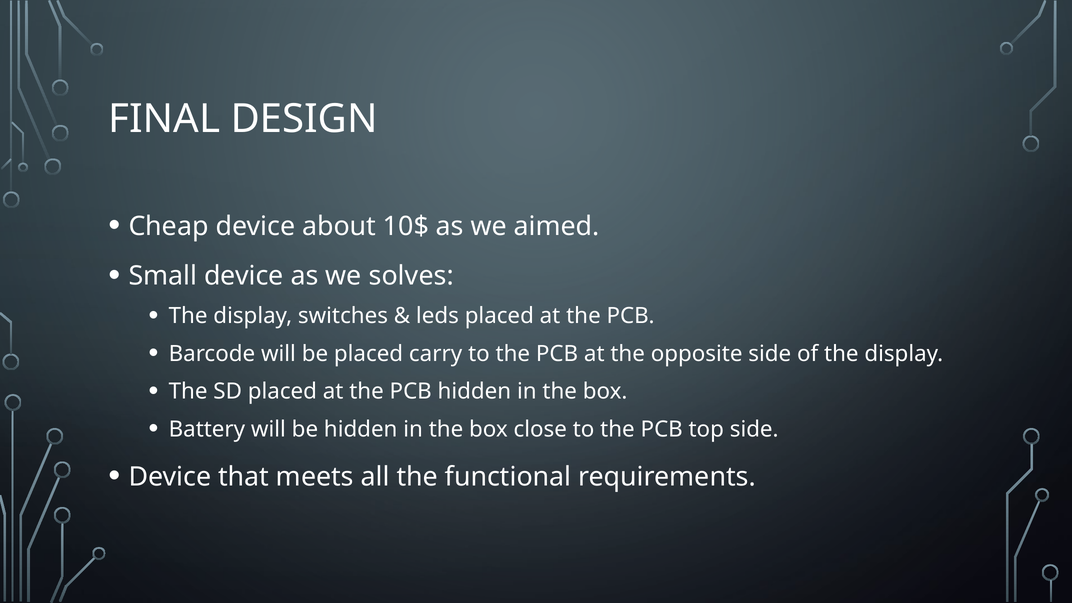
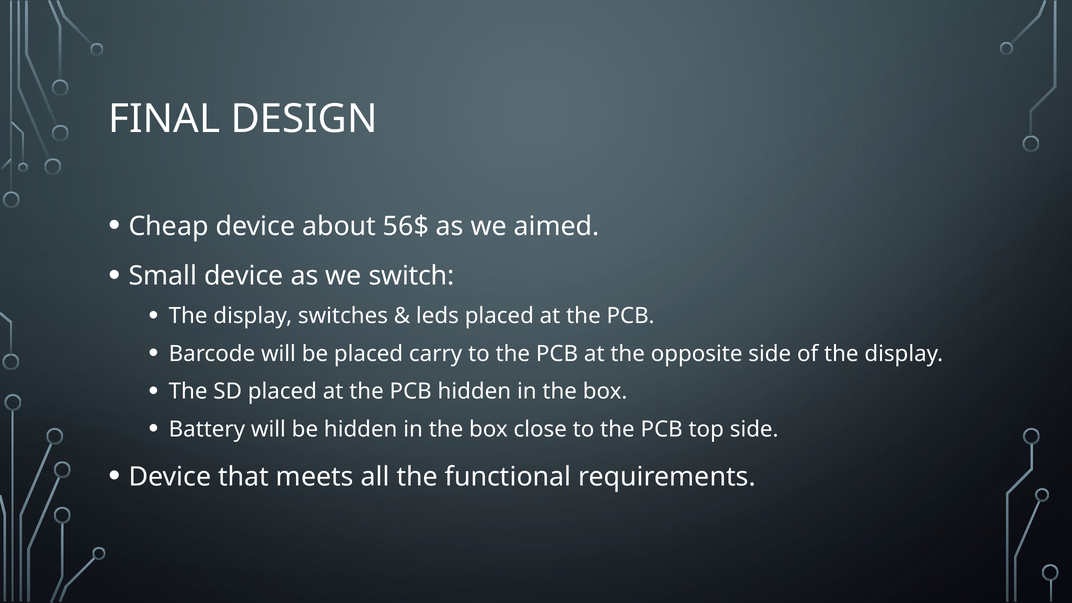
10$: 10$ -> 56$ (406, 226)
solves: solves -> switch (411, 276)
